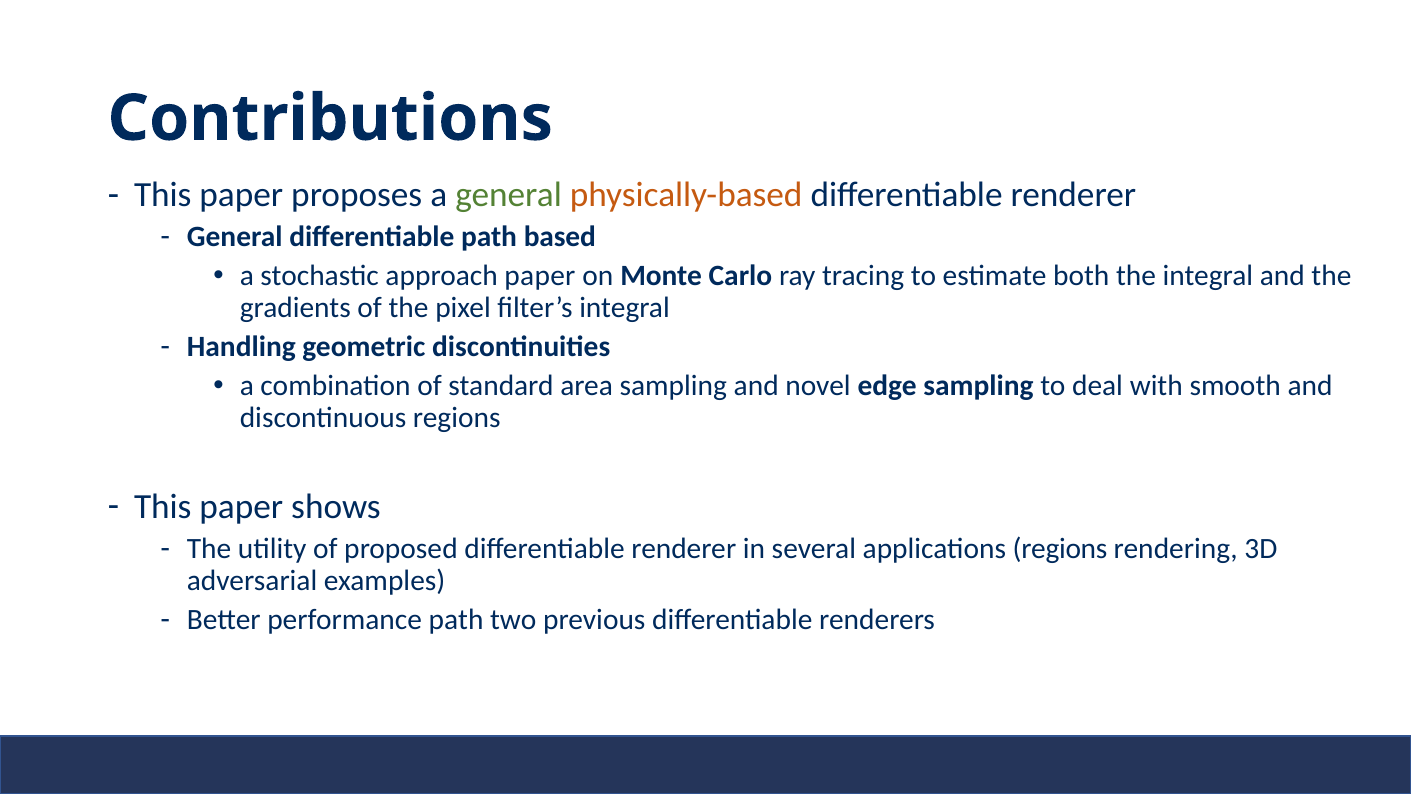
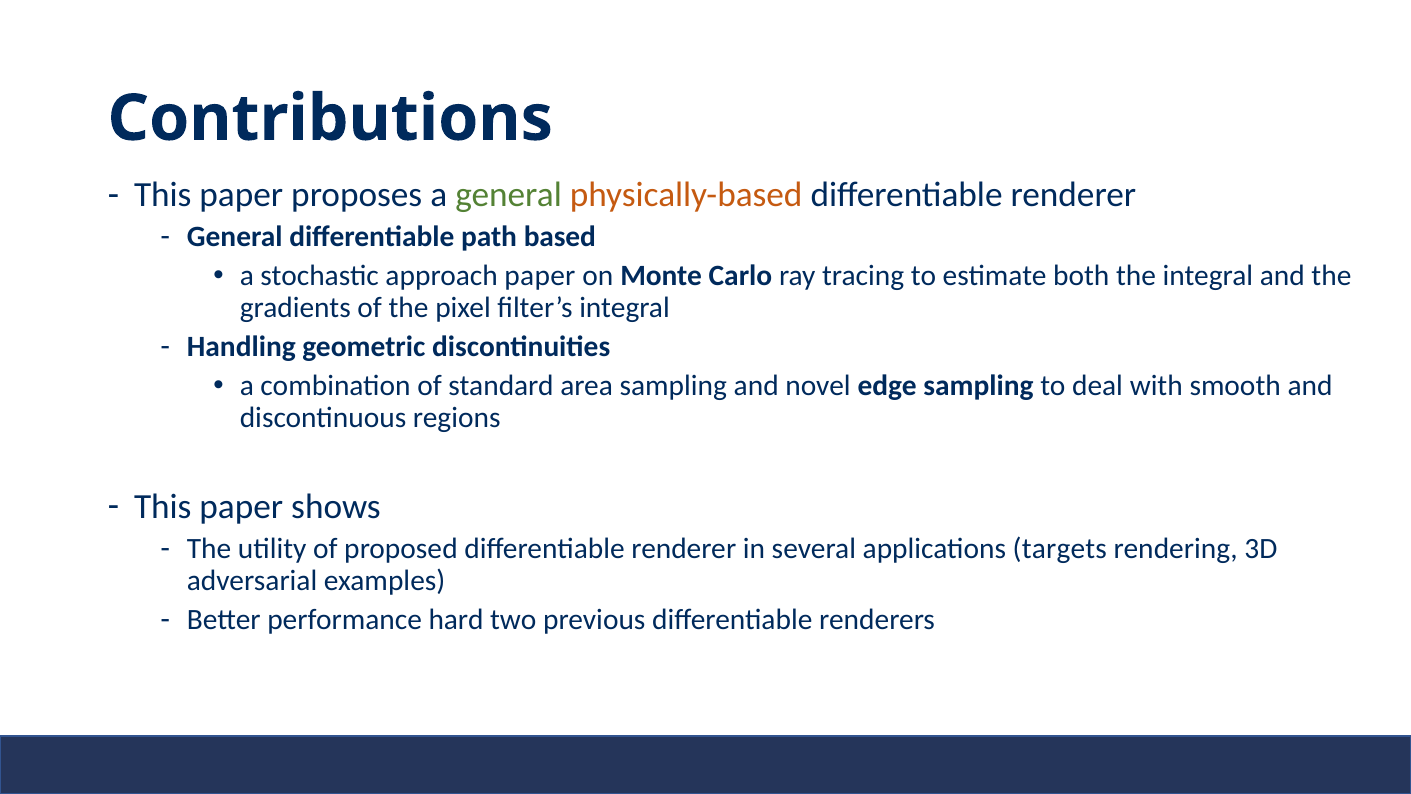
applications regions: regions -> targets (1060, 549)
performance path: path -> hard (456, 620)
